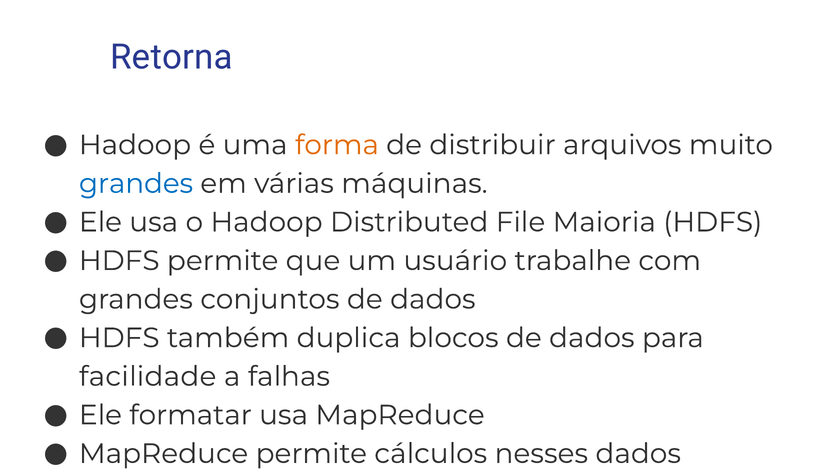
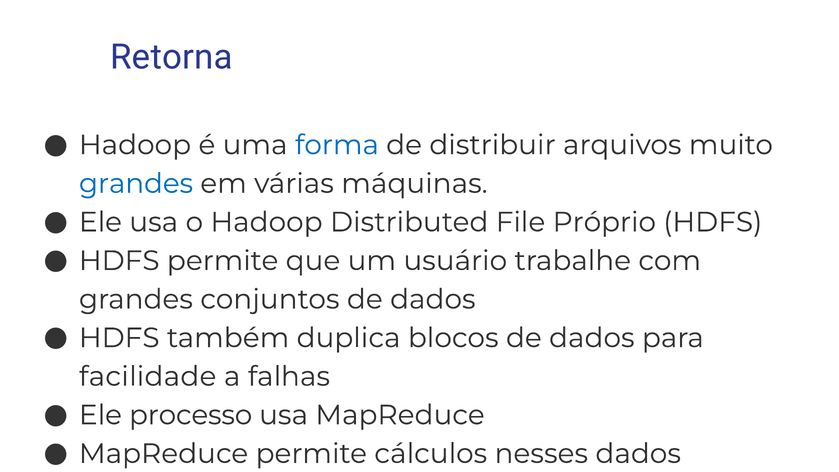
forma colour: orange -> blue (337, 145)
Maioria: Maioria -> Próprio (604, 222)
formatar: formatar -> processo (191, 415)
